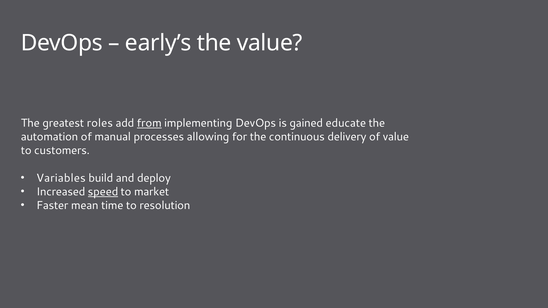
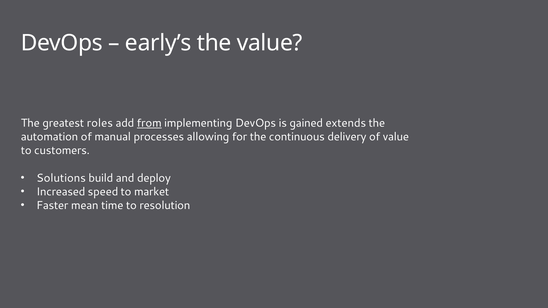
educate: educate -> extends (346, 123)
Variables: Variables -> Solutions (61, 178)
speed underline: present -> none (103, 192)
